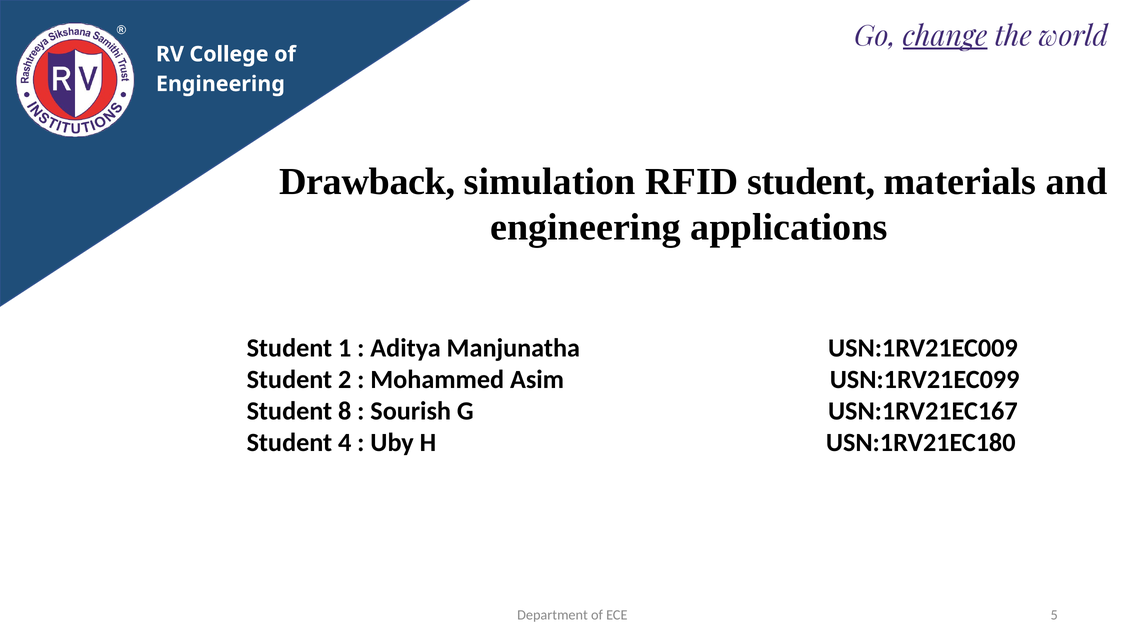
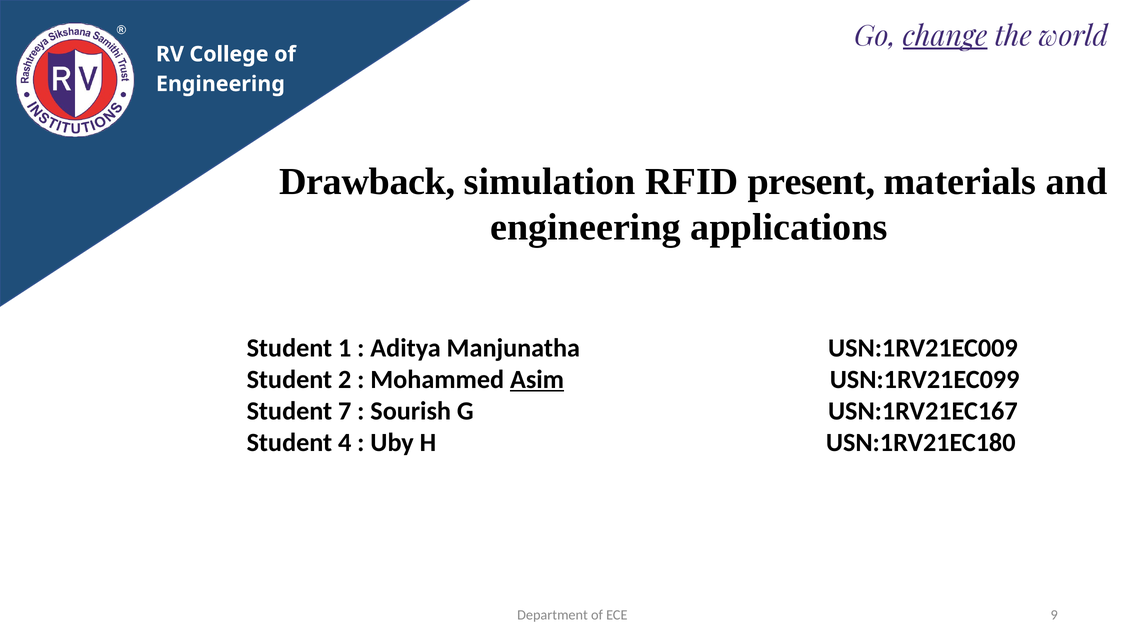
RFID student: student -> present (811, 182)
Asim underline: none -> present (537, 379)
8: 8 -> 7 (345, 411)
5: 5 -> 9 (1054, 615)
